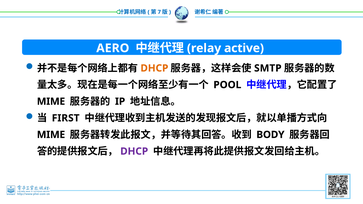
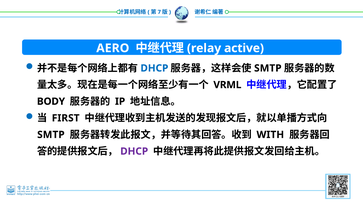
DHCP colour: orange -> blue (154, 68)
POOL: POOL -> VRML (227, 85)
MIME: MIME -> BODY (51, 102)
MIME: MIME -> SMTP (51, 135)
BODY: BODY -> WITH (270, 135)
